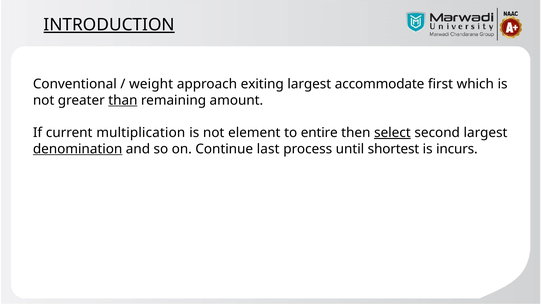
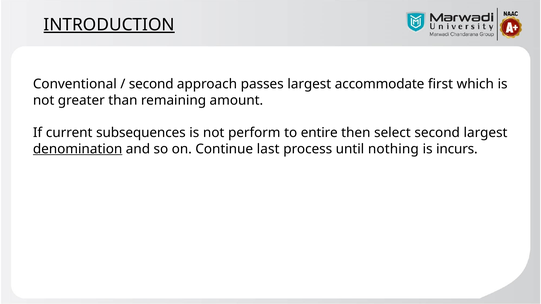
weight: weight -> second (151, 84)
exiting: exiting -> passes (262, 84)
than underline: present -> none (123, 100)
multiplication: multiplication -> subsequences (141, 133)
element: element -> perform (254, 133)
select underline: present -> none (392, 133)
shortest: shortest -> nothing (393, 149)
